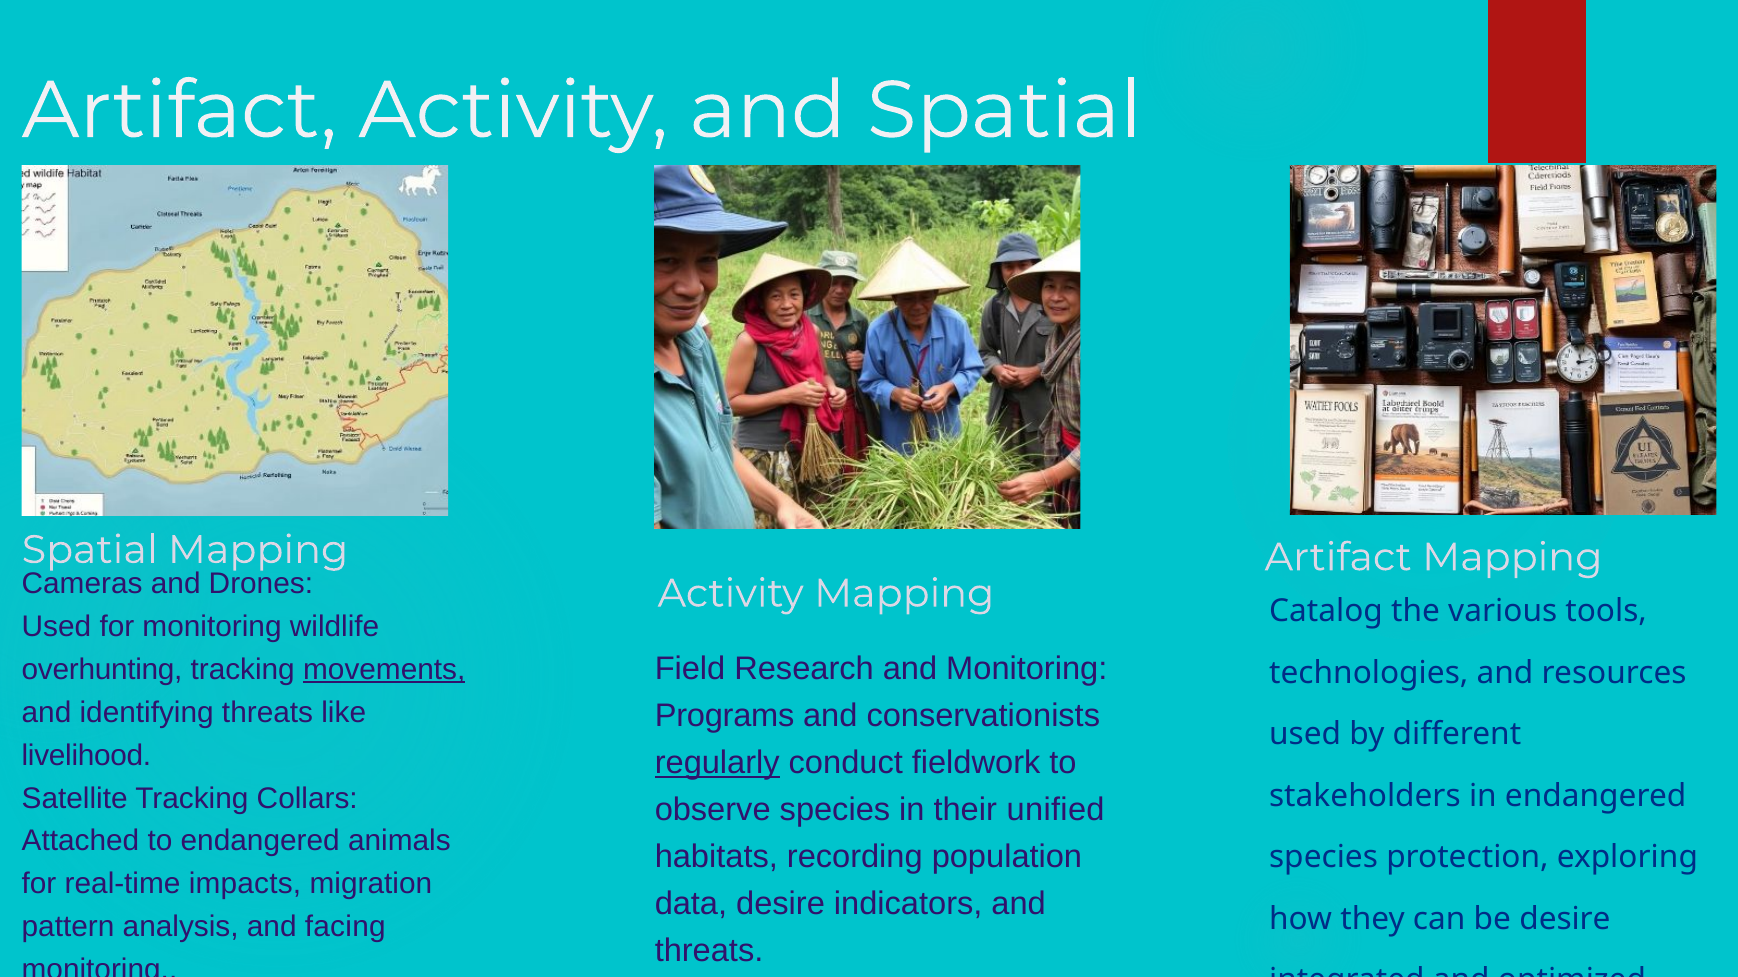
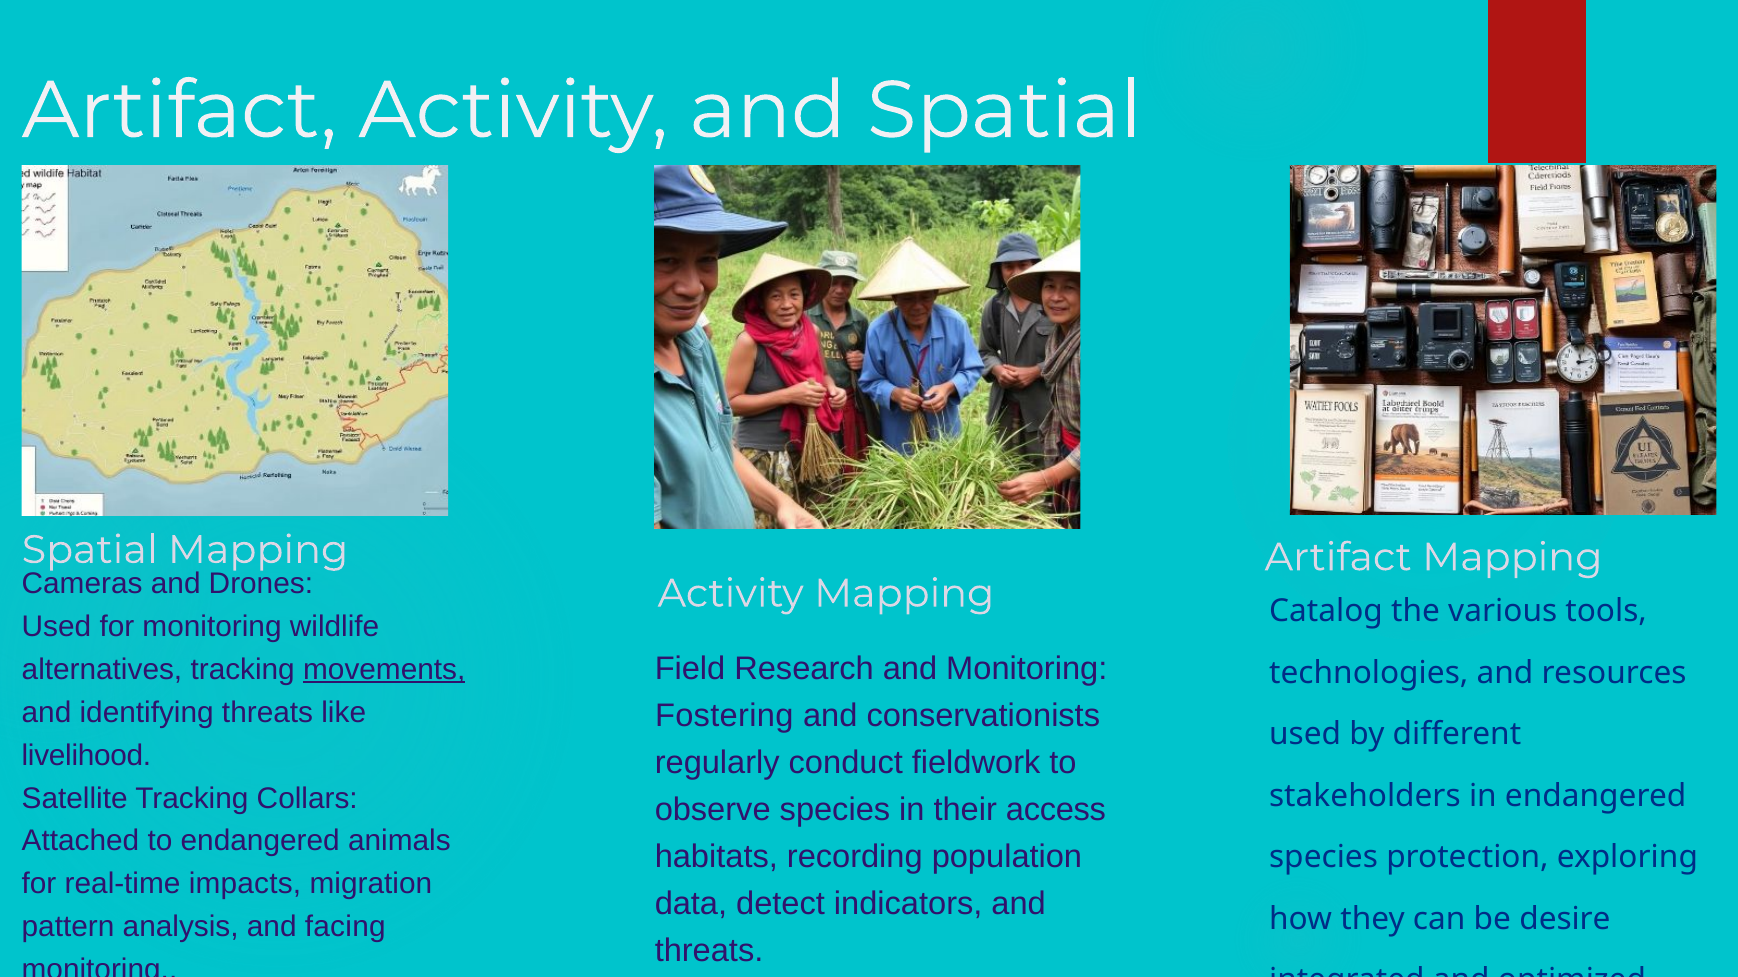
overhunting: overhunting -> alternatives (102, 670)
Programs: Programs -> Fostering (724, 716)
regularly underline: present -> none (717, 763)
unified: unified -> access (1056, 810)
data desire: desire -> detect (781, 904)
